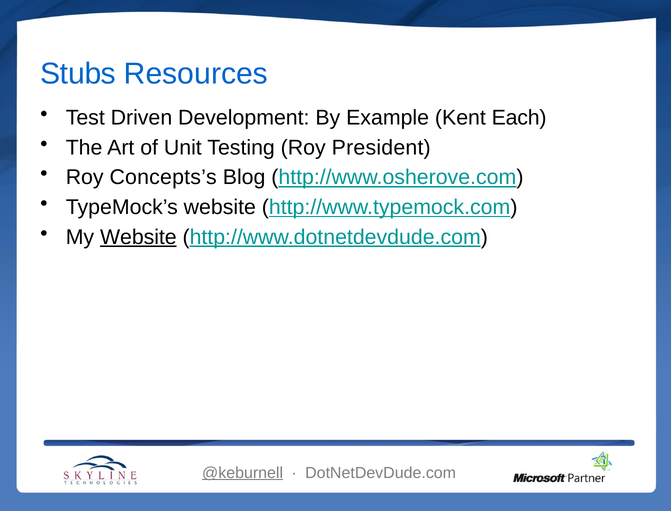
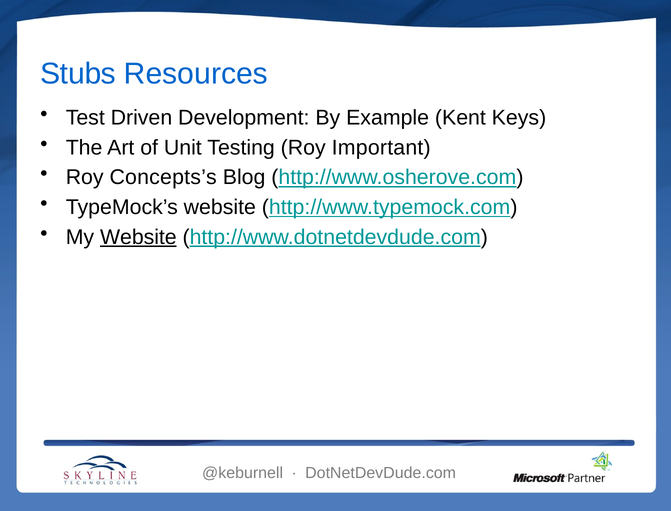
Each: Each -> Keys (519, 118)
President: President -> Important (381, 148)
@keburnell underline: present -> none (243, 473)
